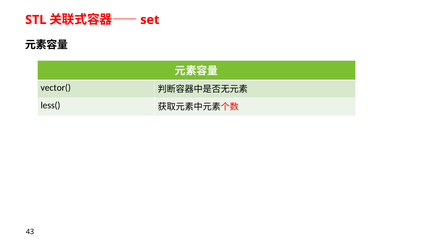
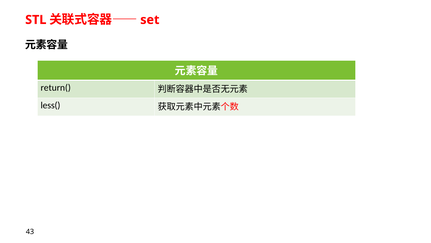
vector(: vector( -> return( (56, 87)
